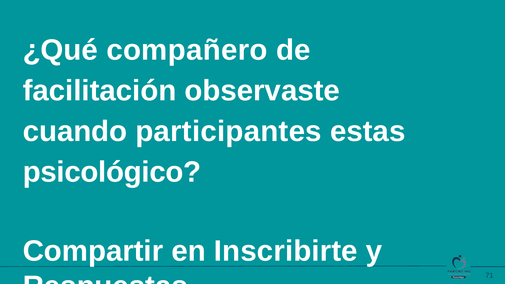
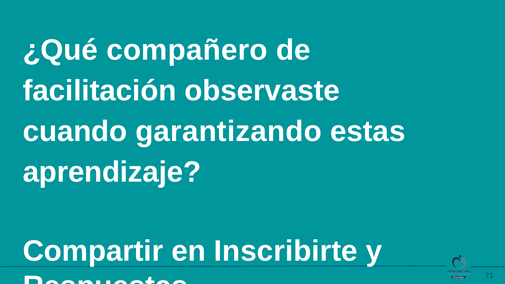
participantes: participantes -> garantizando (229, 131)
psicológico: psicológico -> aprendizaje (112, 172)
